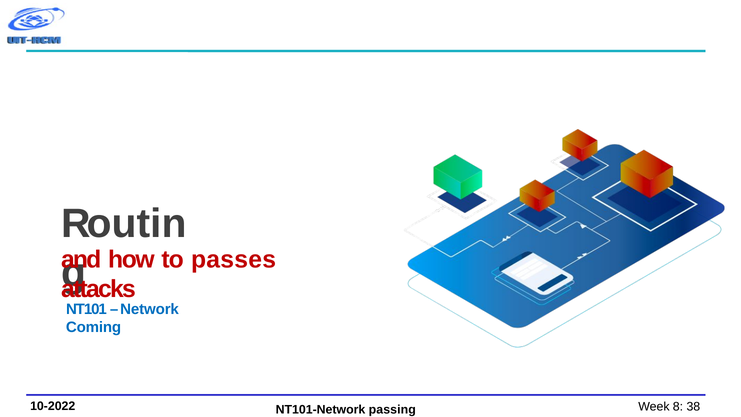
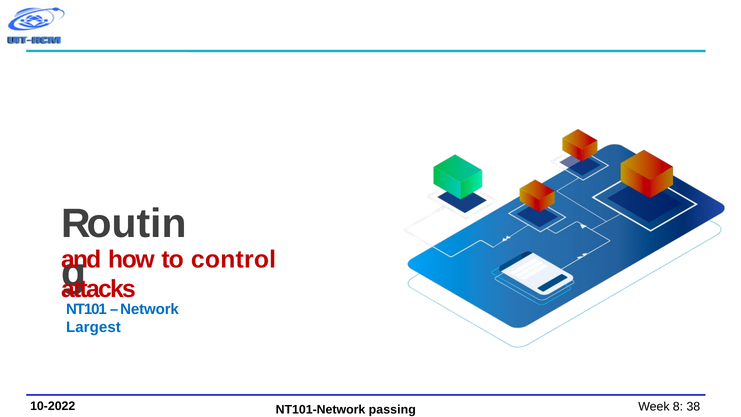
passes: passes -> control (234, 260)
Coming: Coming -> Largest (93, 327)
